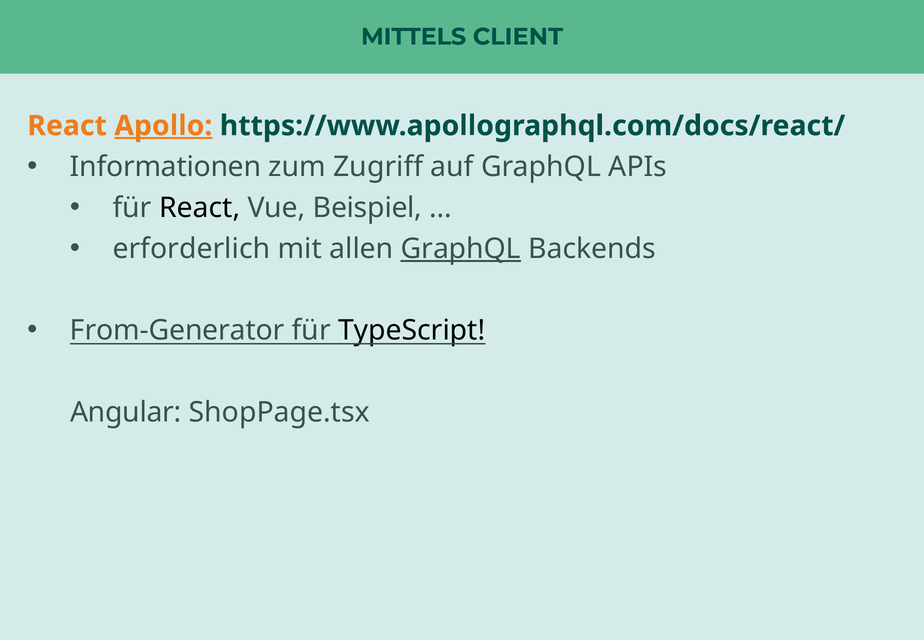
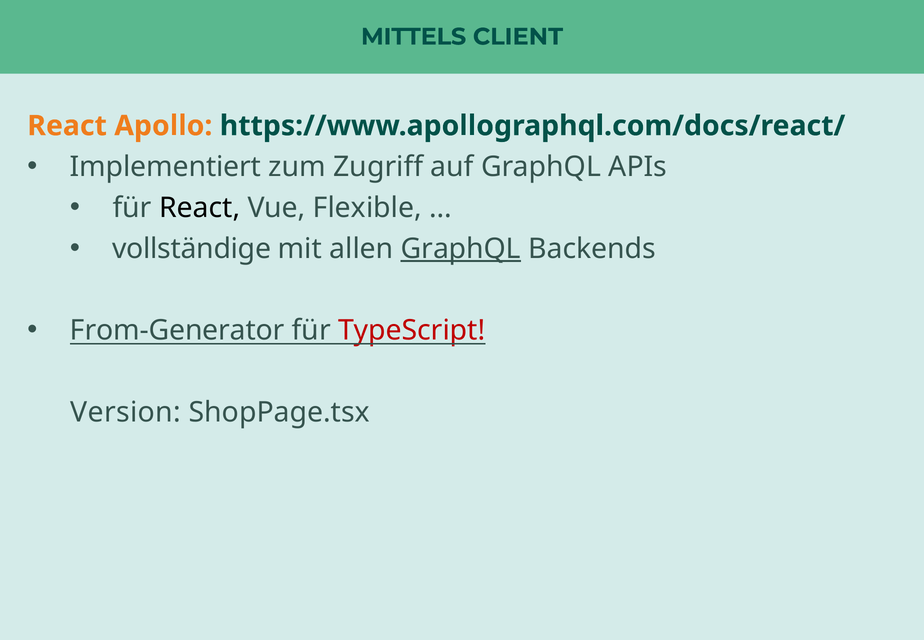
Apollo underline: present -> none (163, 126)
Informationen: Informationen -> Implementiert (166, 167)
Beispiel: Beispiel -> Flexible (367, 208)
erforderlich: erforderlich -> vollständige (192, 249)
TypeScript colour: black -> red (412, 330)
Angular: Angular -> Version (126, 412)
